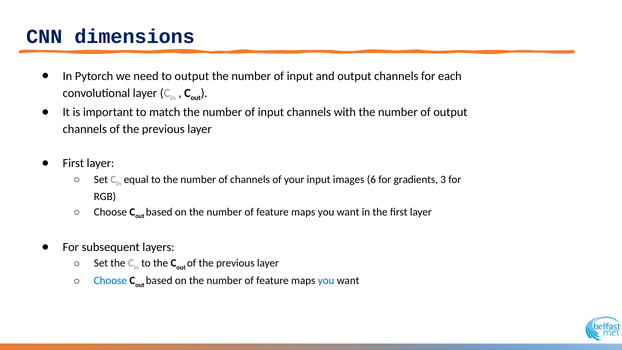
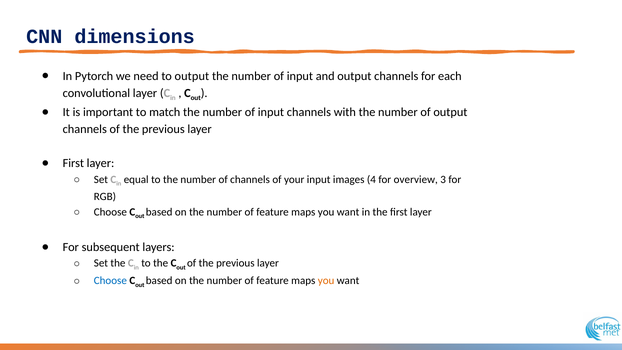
6: 6 -> 4 (371, 179)
gradients: gradients -> overview (416, 179)
you colour: blue -> orange (326, 281)
